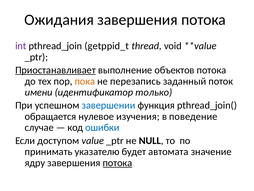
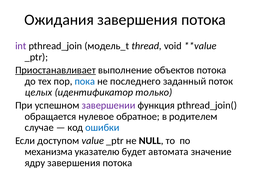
getppid_t: getppid_t -> модель_t (107, 46)
пока colour: orange -> blue (85, 81)
перезапись: перезапись -> последнего (135, 81)
имени: имени -> целых (39, 92)
завершении colour: blue -> purple (109, 105)
изучения: изучения -> обратное (138, 116)
поведение: поведение -> родителем (193, 116)
принимать: принимать -> механизма (49, 151)
потока underline: present -> none (117, 162)
